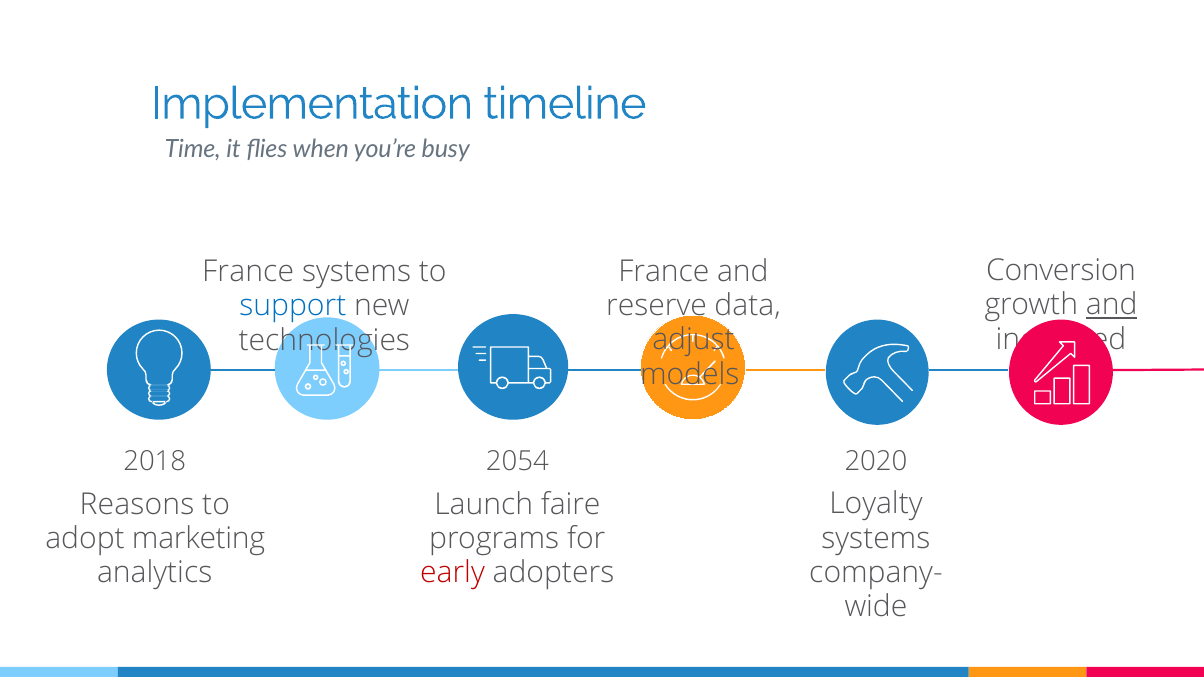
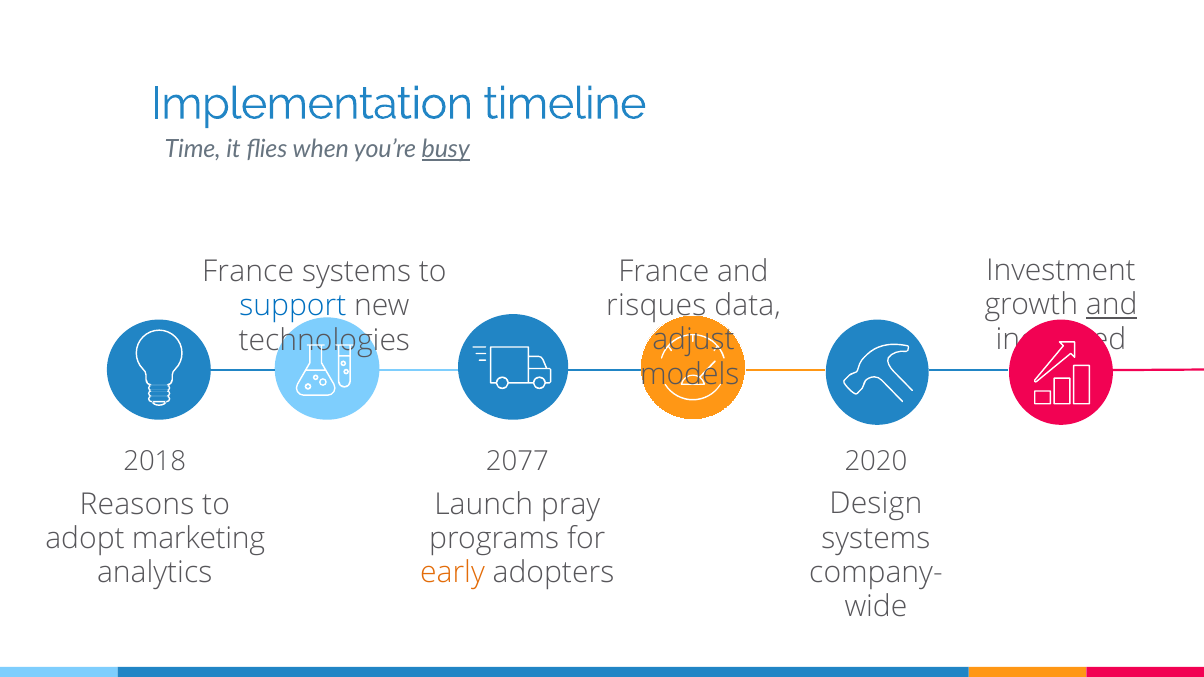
busy underline: none -> present (446, 149)
Conversion: Conversion -> Investment (1061, 271)
reserve: reserve -> risques (656, 306)
2054: 2054 -> 2077 (517, 461)
faire: faire -> pray (571, 504)
Loyalty: Loyalty -> Design (876, 504)
early colour: red -> orange (452, 573)
